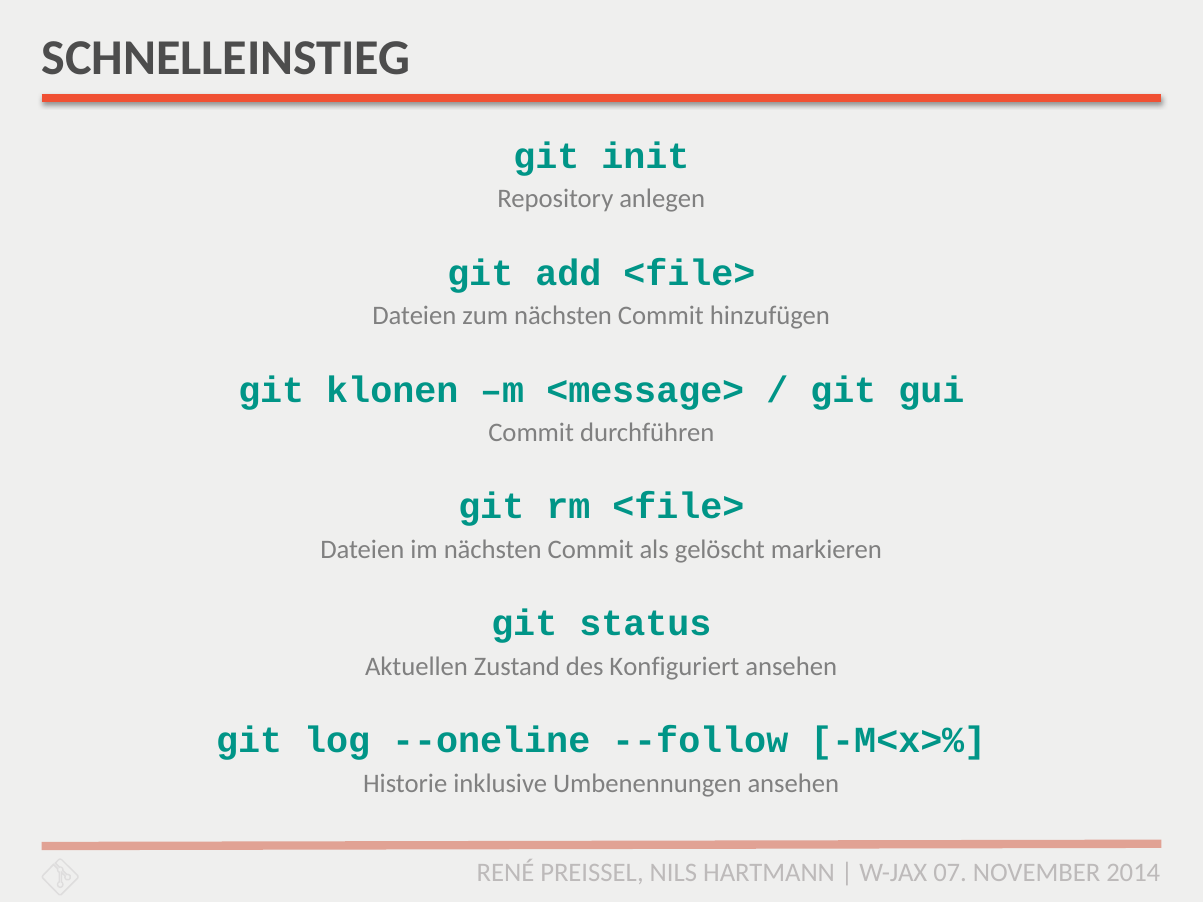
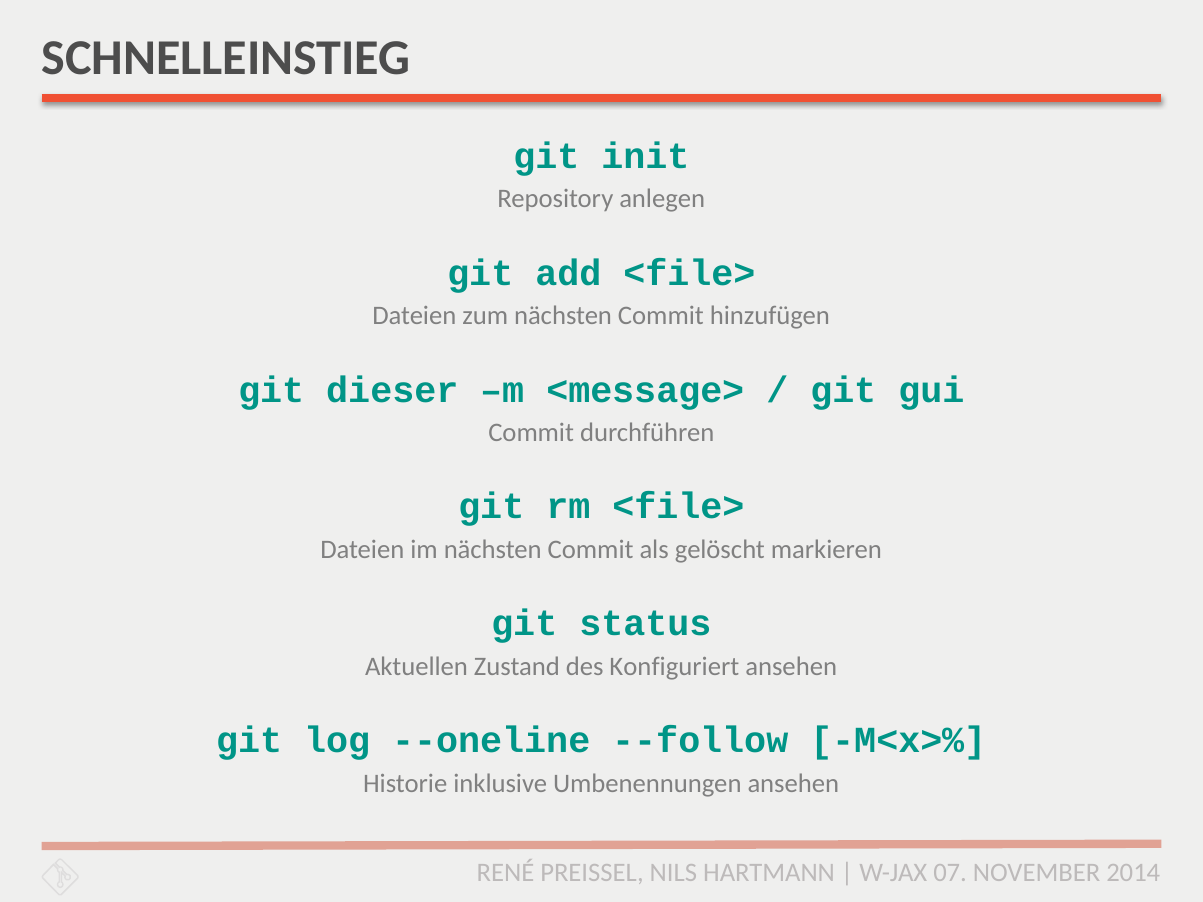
klonen: klonen -> dieser (392, 390)
